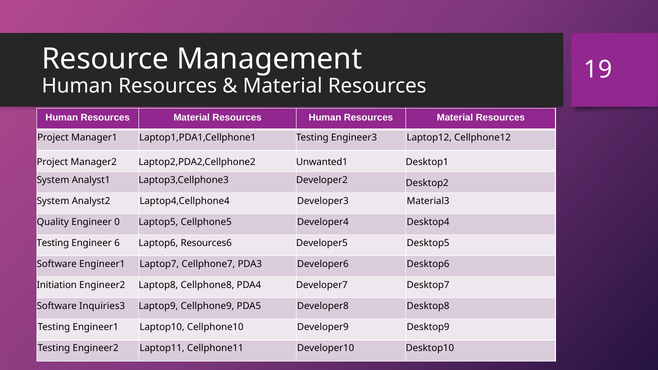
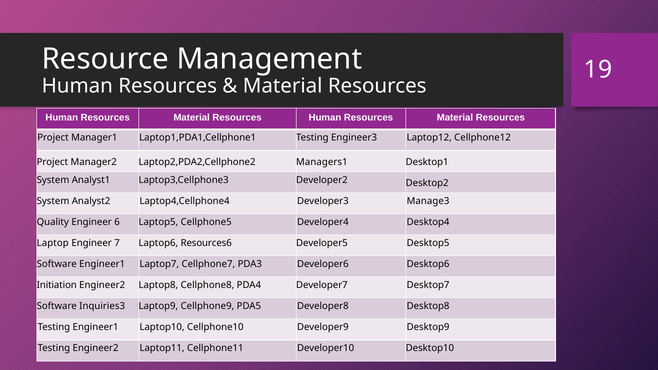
Unwanted1: Unwanted1 -> Managers1 (322, 162)
Material3: Material3 -> Manage3 (428, 201)
0: 0 -> 6 (117, 222)
Testing: Testing -> Laptop (53, 243)
6: 6 -> 7 (117, 243)
